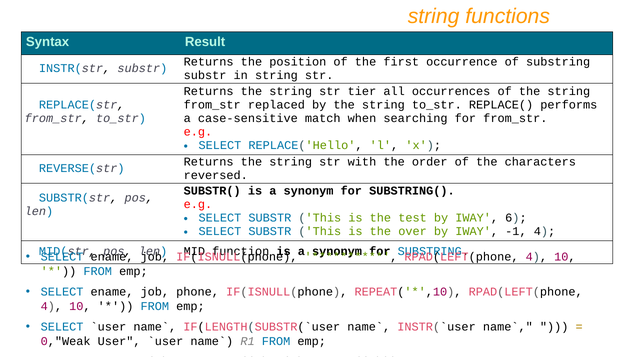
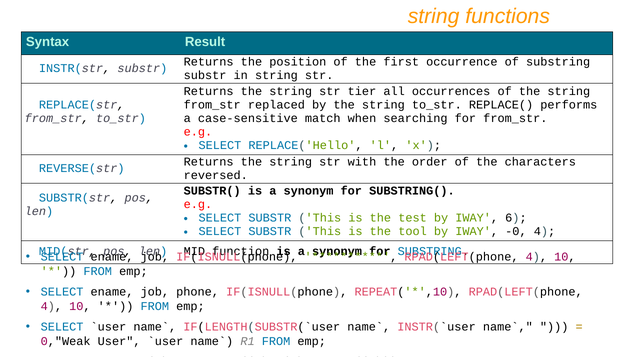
over: over -> tool (413, 231)
-1: -1 -> -0 (516, 231)
